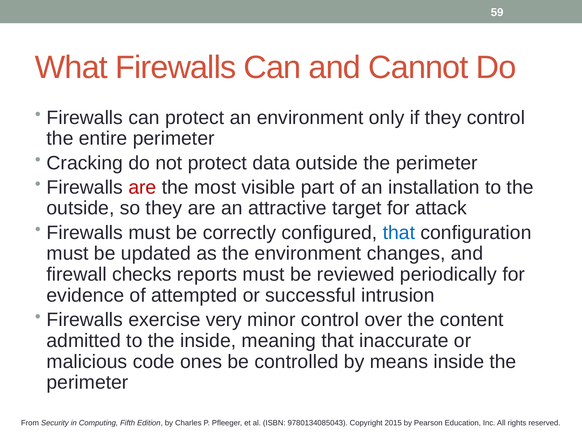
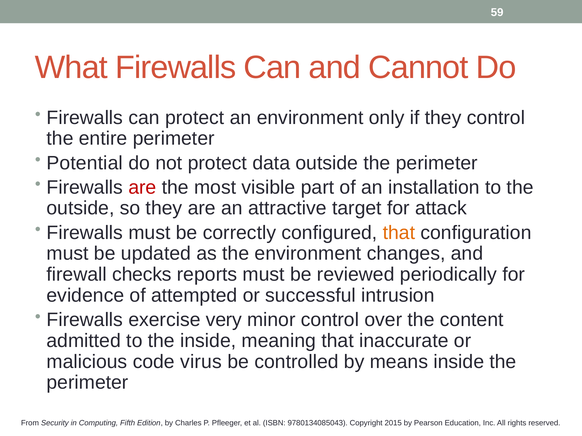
Cracking: Cracking -> Potential (85, 163)
that colour: blue -> orange (399, 233)
ones: ones -> virus (201, 362)
